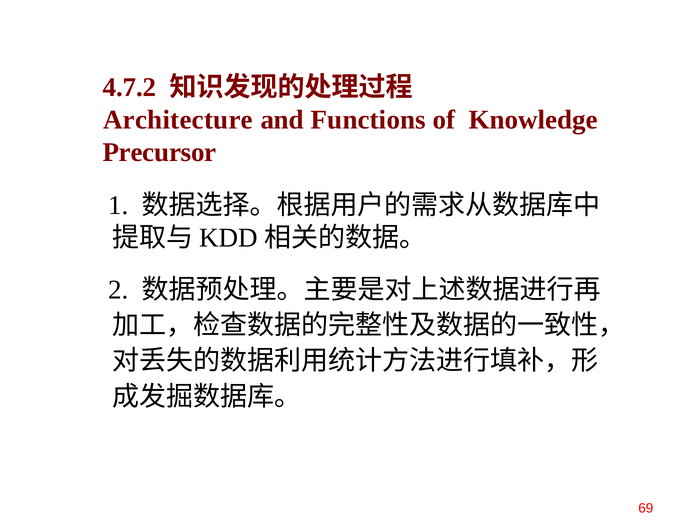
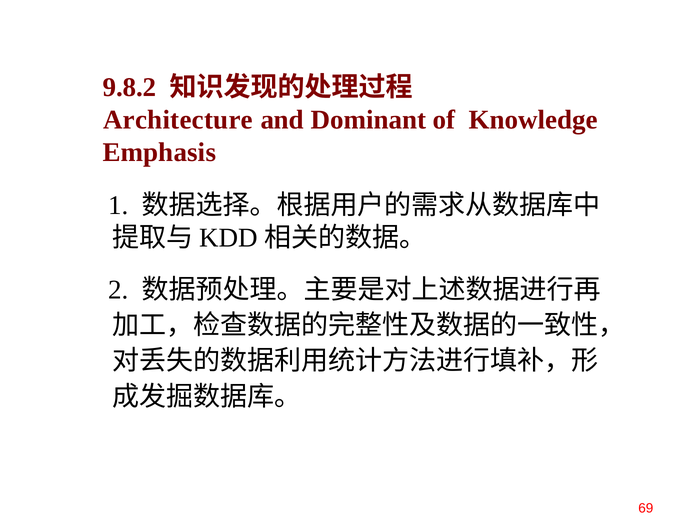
4.7.2: 4.7.2 -> 9.8.2 (129, 88)
Functions: Functions -> Dominant (368, 120)
Precursor: Precursor -> Emphasis (159, 152)
